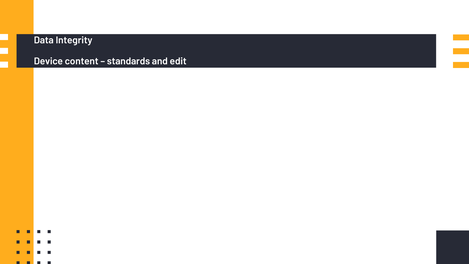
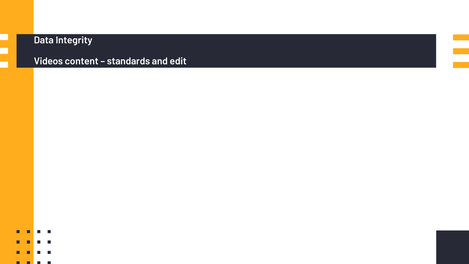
Device: Device -> Videos (48, 61)
